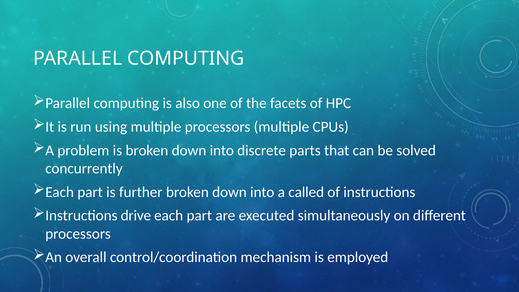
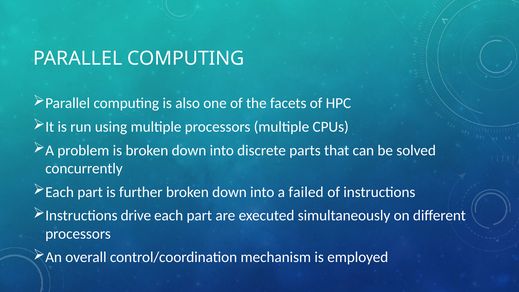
called: called -> failed (306, 192)
